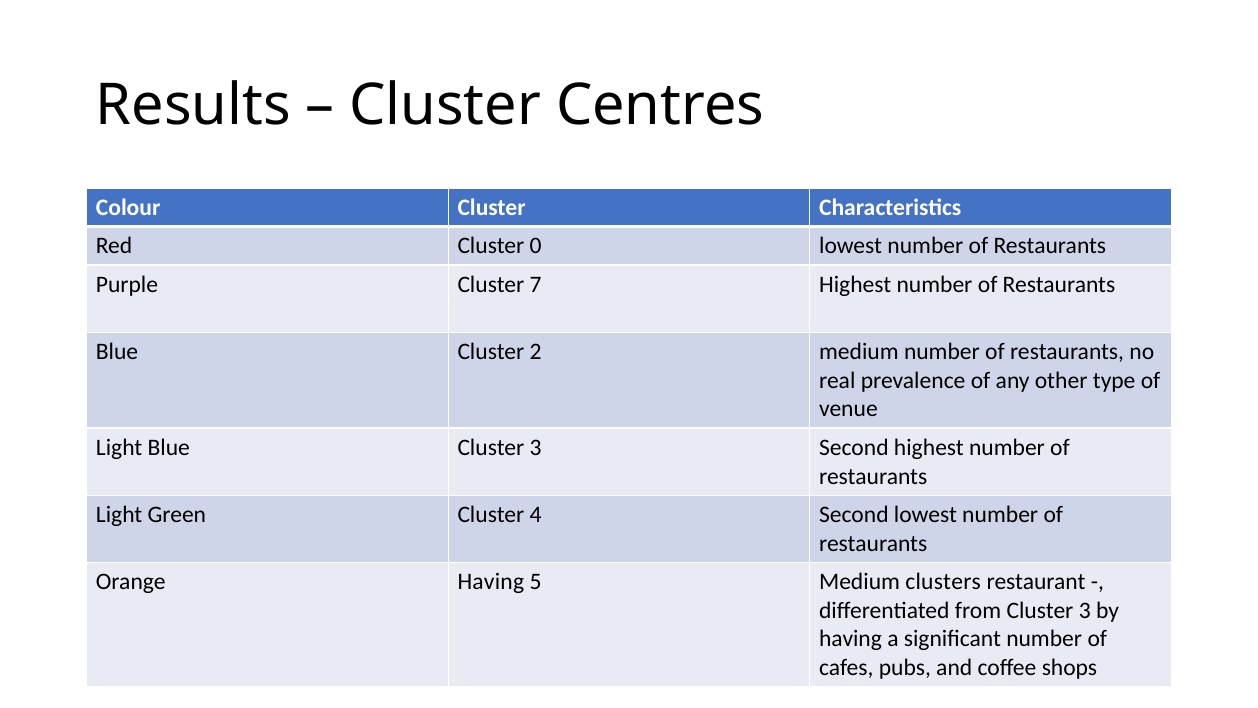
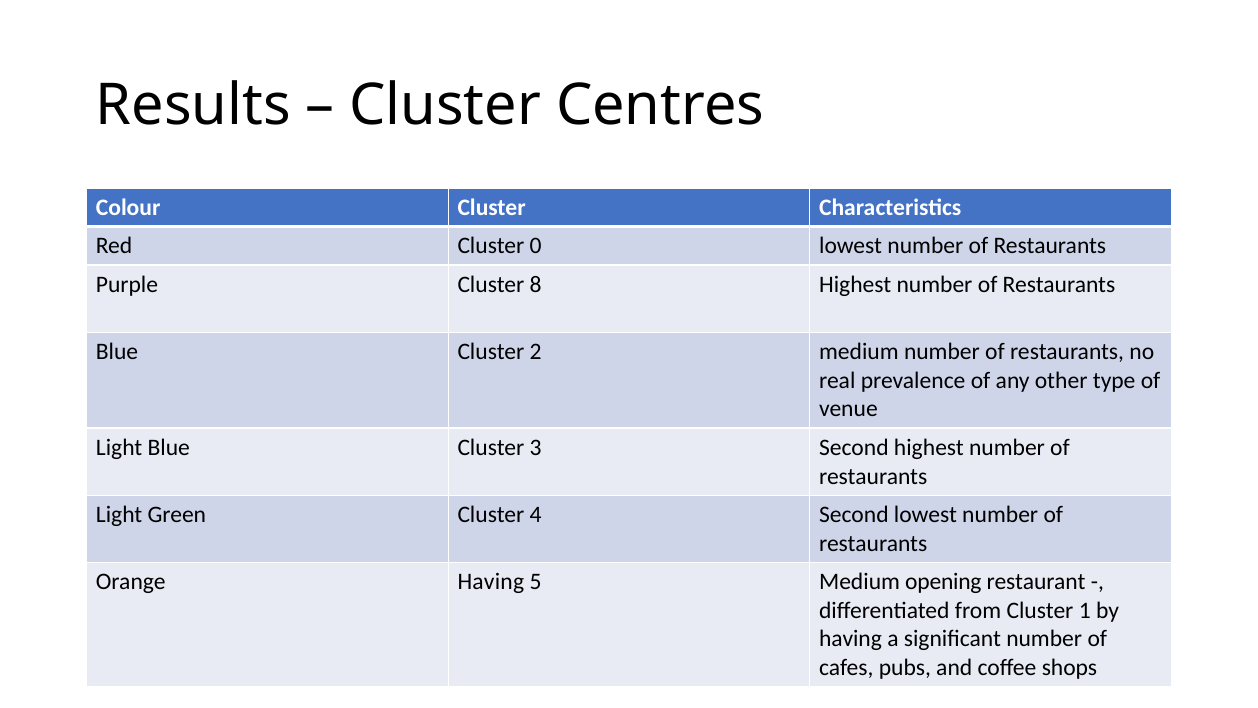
7: 7 -> 8 (536, 284)
clusters: clusters -> opening (943, 581)
from Cluster 3: 3 -> 1 (1085, 610)
